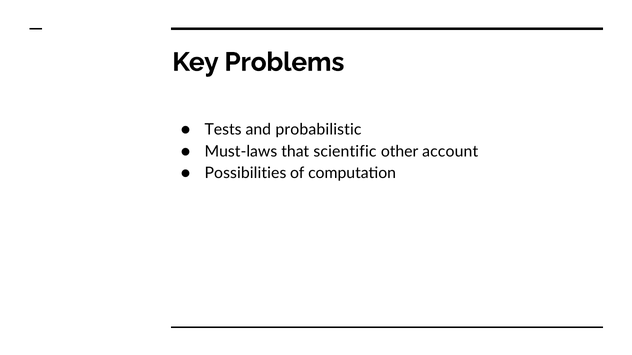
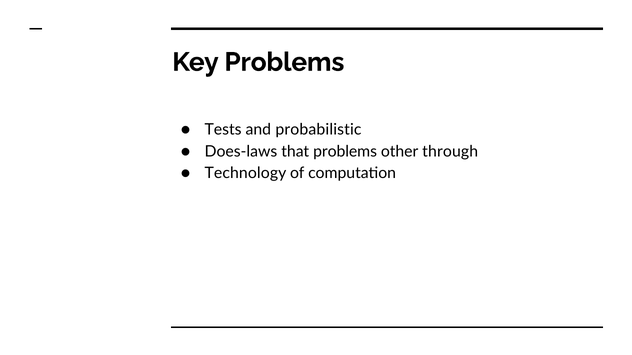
Must-laws: Must-laws -> Does-laws (241, 152)
that scientific: scientific -> problems (345, 152)
account: account -> through (450, 152)
Possibilities: Possibilities -> Technology (245, 173)
